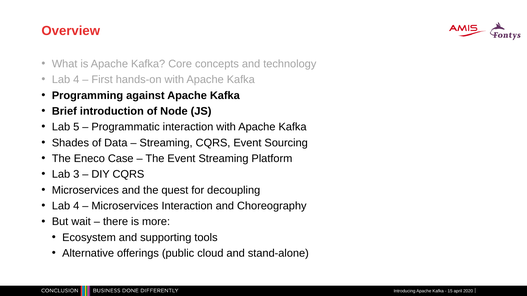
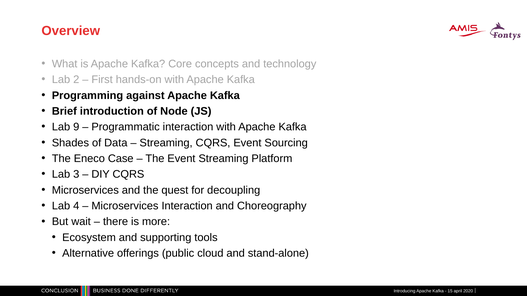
4: 4 -> 2 (76, 80)
5: 5 -> 9 (76, 127)
